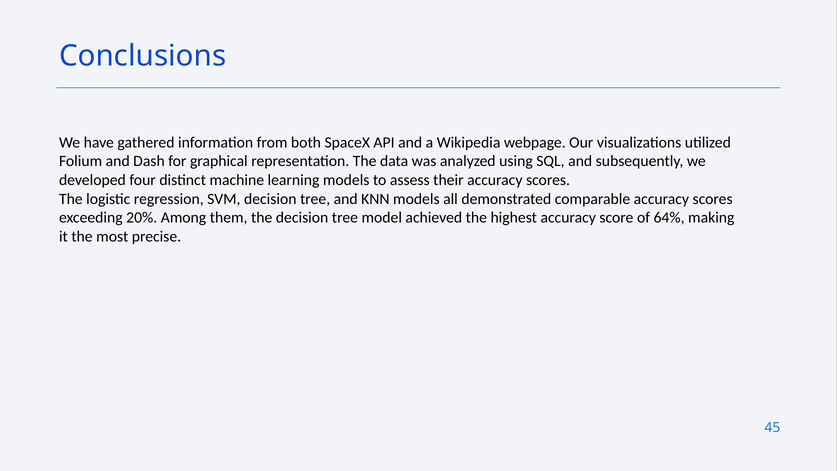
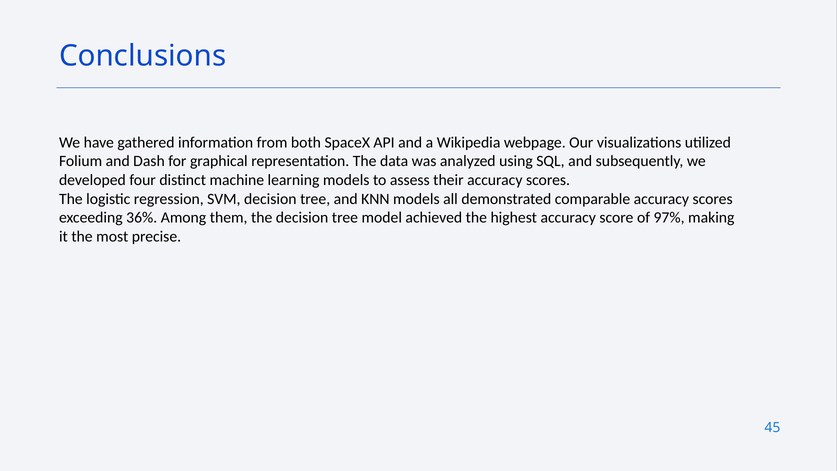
20%: 20% -> 36% (142, 218)
64%: 64% -> 97% (669, 218)
